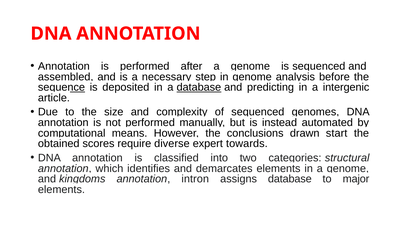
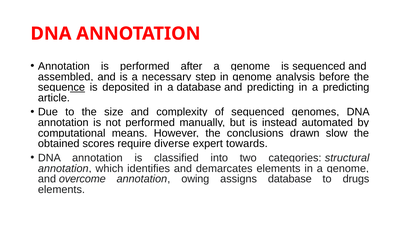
database underline: present -> none (199, 87)
a intergenic: intergenic -> predicting (346, 87)
start: start -> slow (337, 133)
kingdoms: kingdoms -> overcome (82, 179)
intron: intron -> owing (195, 179)
major: major -> drugs (356, 179)
